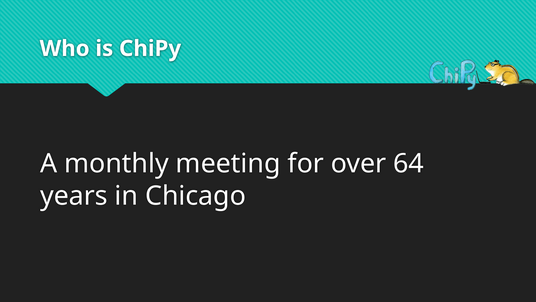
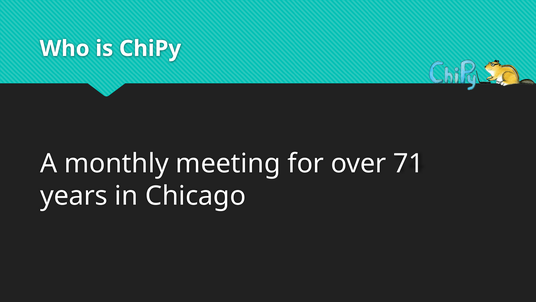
64: 64 -> 71 (409, 163)
